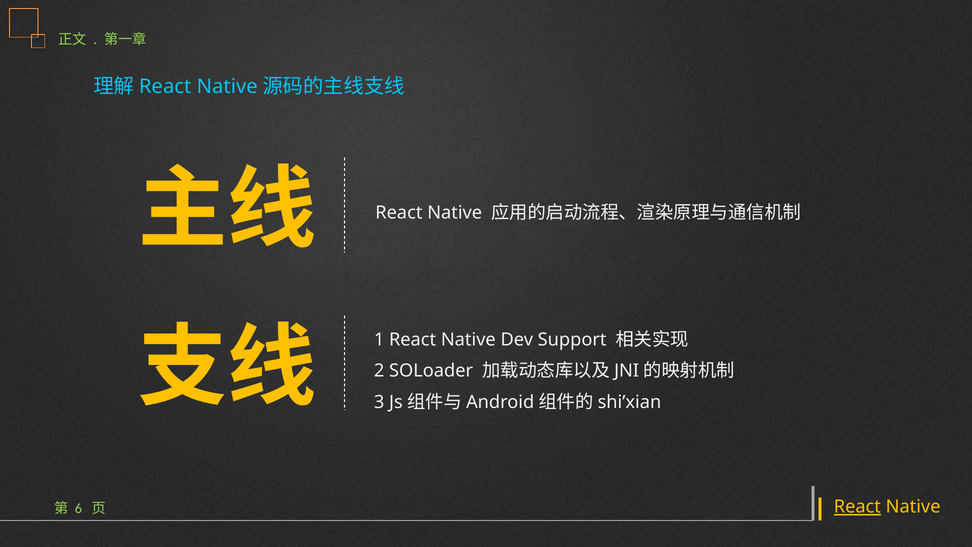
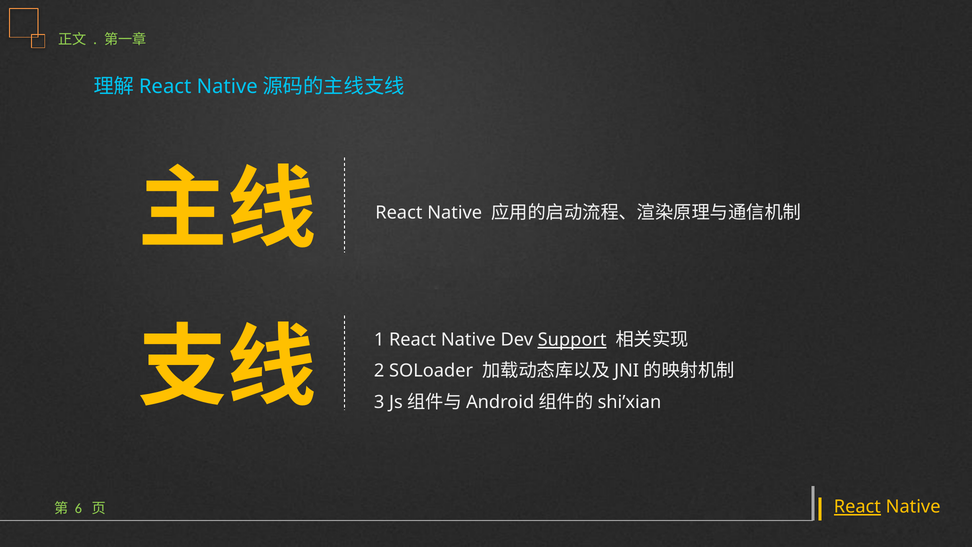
Support underline: none -> present (572, 340)
